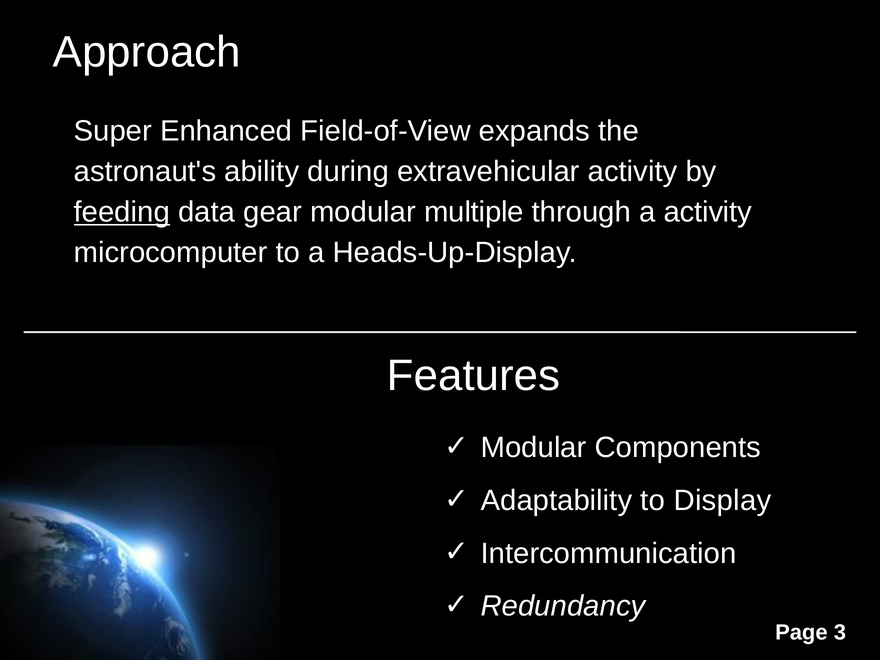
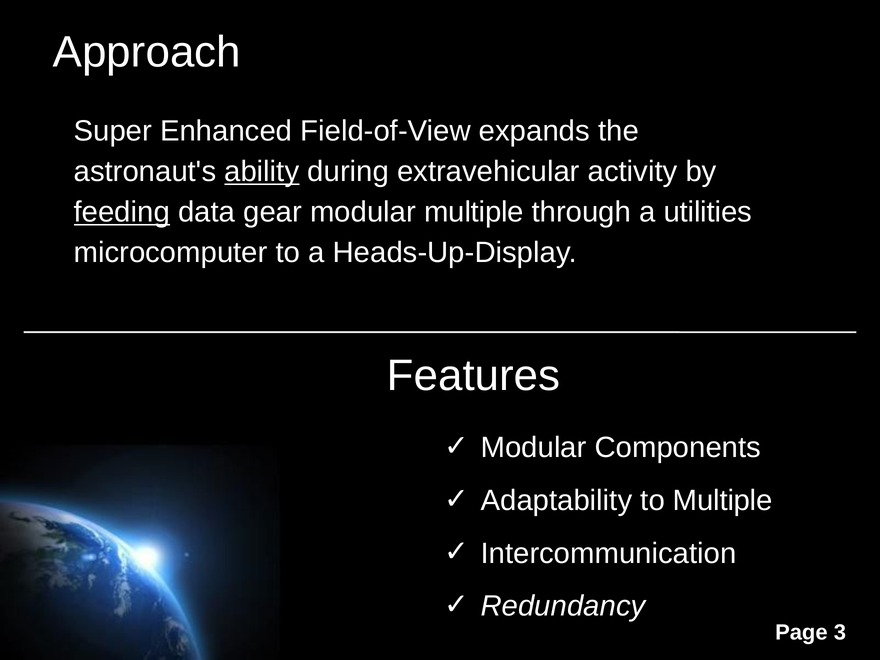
ability underline: none -> present (262, 172)
a activity: activity -> utilities (708, 212)
to Display: Display -> Multiple (723, 501)
